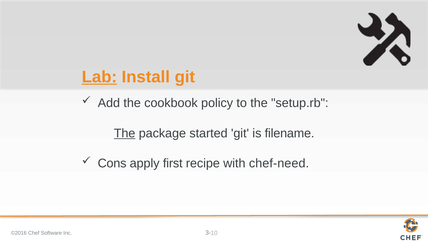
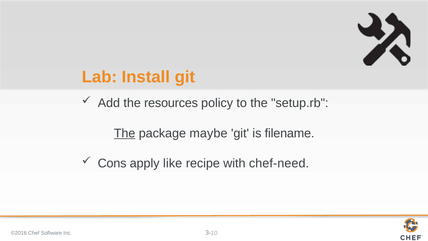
Lab underline: present -> none (99, 77)
cookbook: cookbook -> resources (171, 103)
started: started -> maybe (208, 133)
first: first -> like (173, 163)
